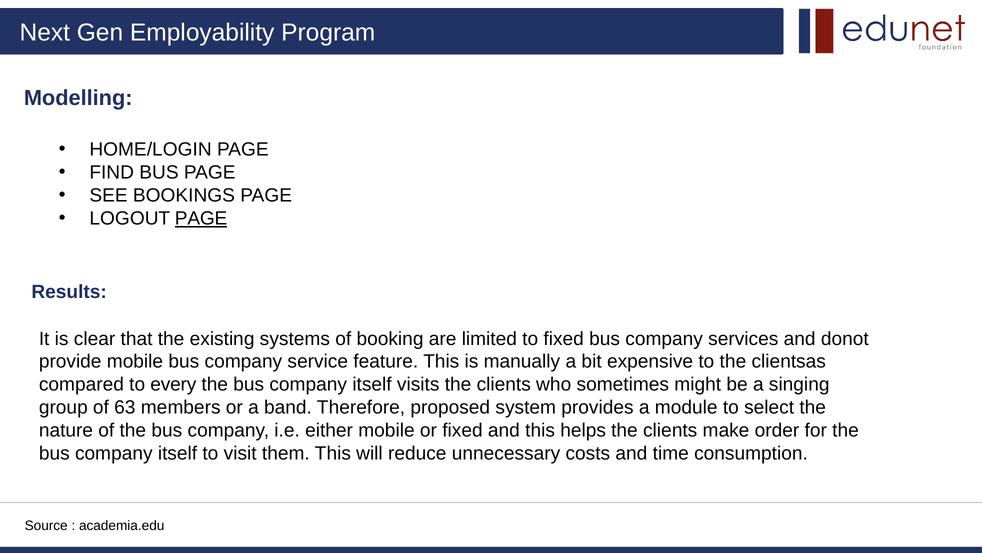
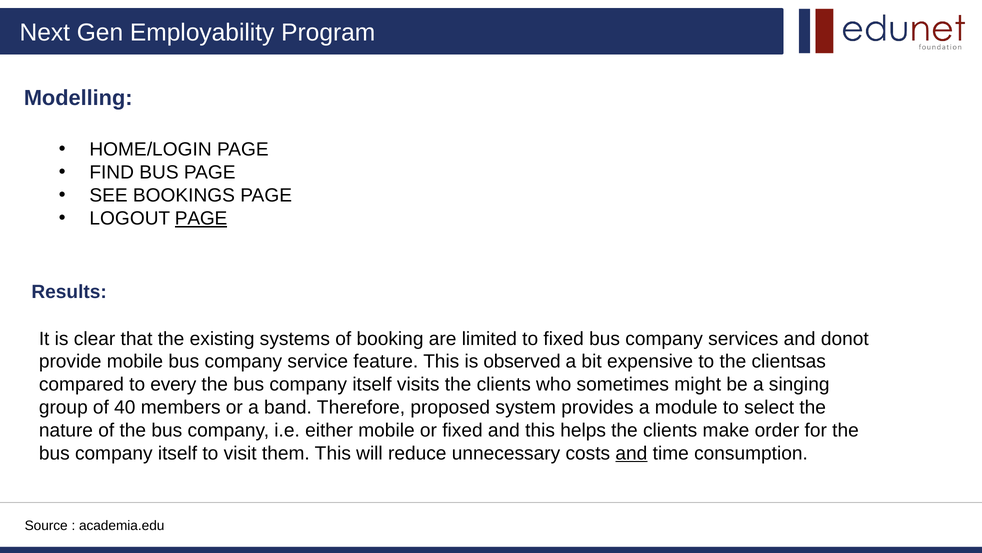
manually: manually -> observed (522, 361)
63: 63 -> 40 (125, 407)
and underline: none -> present (631, 453)
